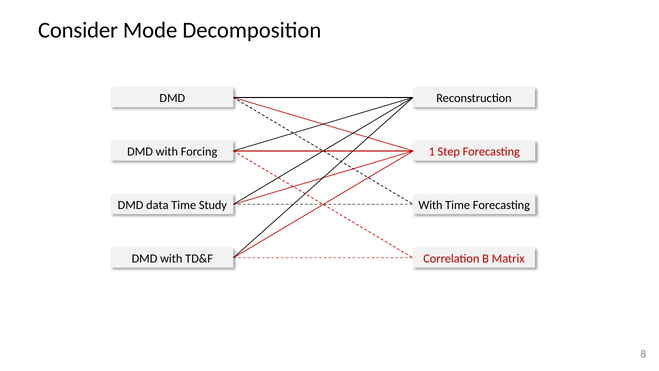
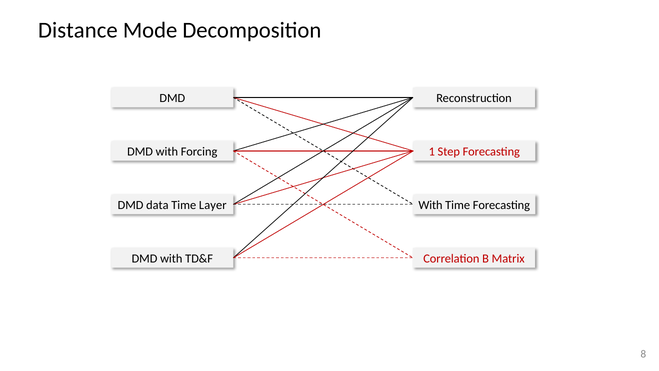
Consider: Consider -> Distance (78, 30)
Study: Study -> Layer (213, 205)
